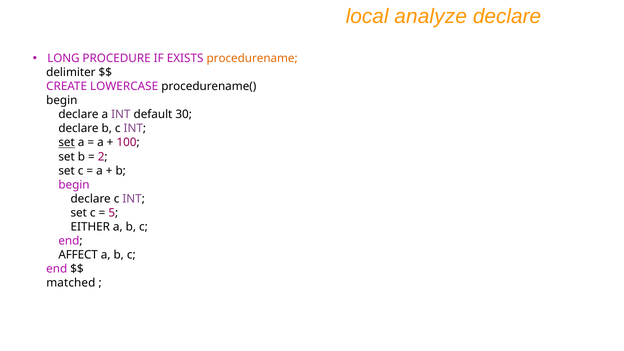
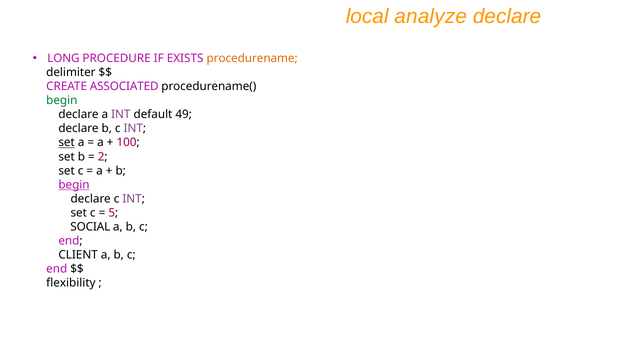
LOWERCASE: LOWERCASE -> ASSOCIATED (124, 86)
begin colour: black -> green (62, 100)
30: 30 -> 49 (184, 115)
begin underline: none -> present (74, 185)
EITHER: EITHER -> SOCIAL (90, 227)
AFFECT: AFFECT -> CLIENT (78, 255)
matched: matched -> flexibility (71, 283)
